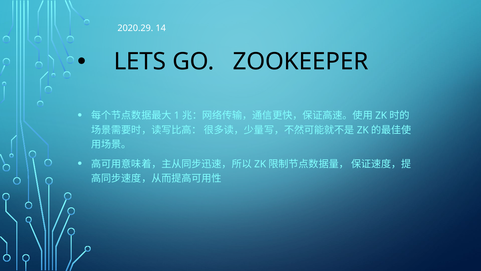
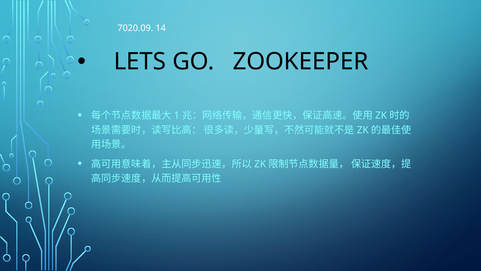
2020.29: 2020.29 -> 7020.09 (135, 28)
